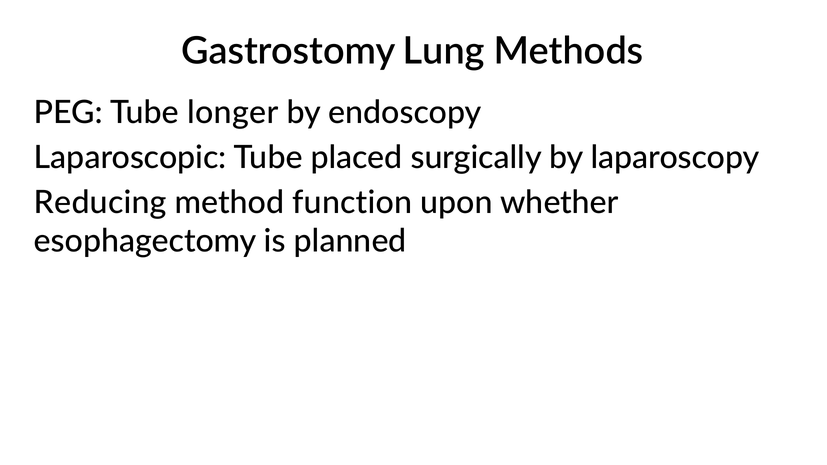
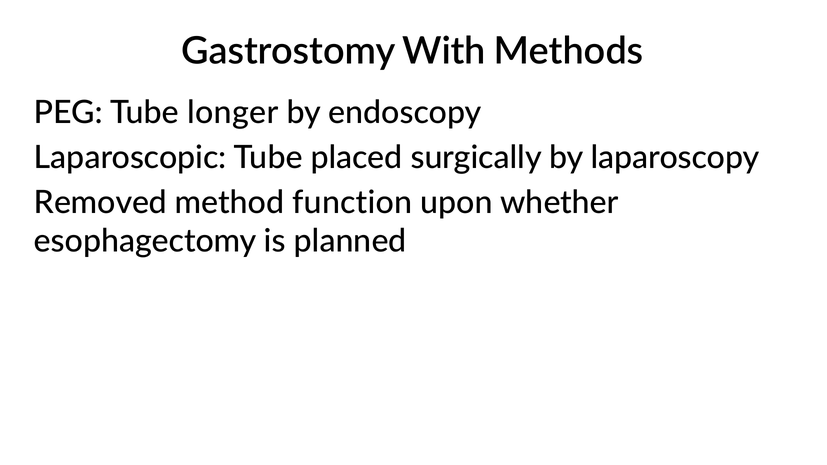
Lung: Lung -> With (444, 51)
Reducing: Reducing -> Removed (100, 203)
